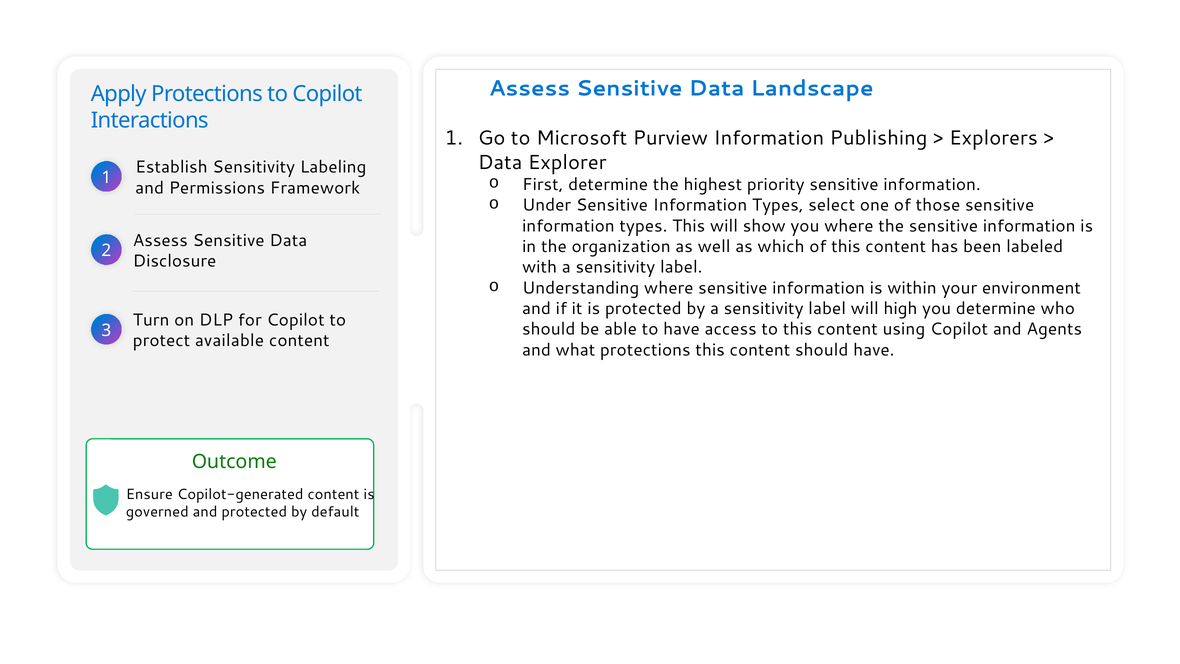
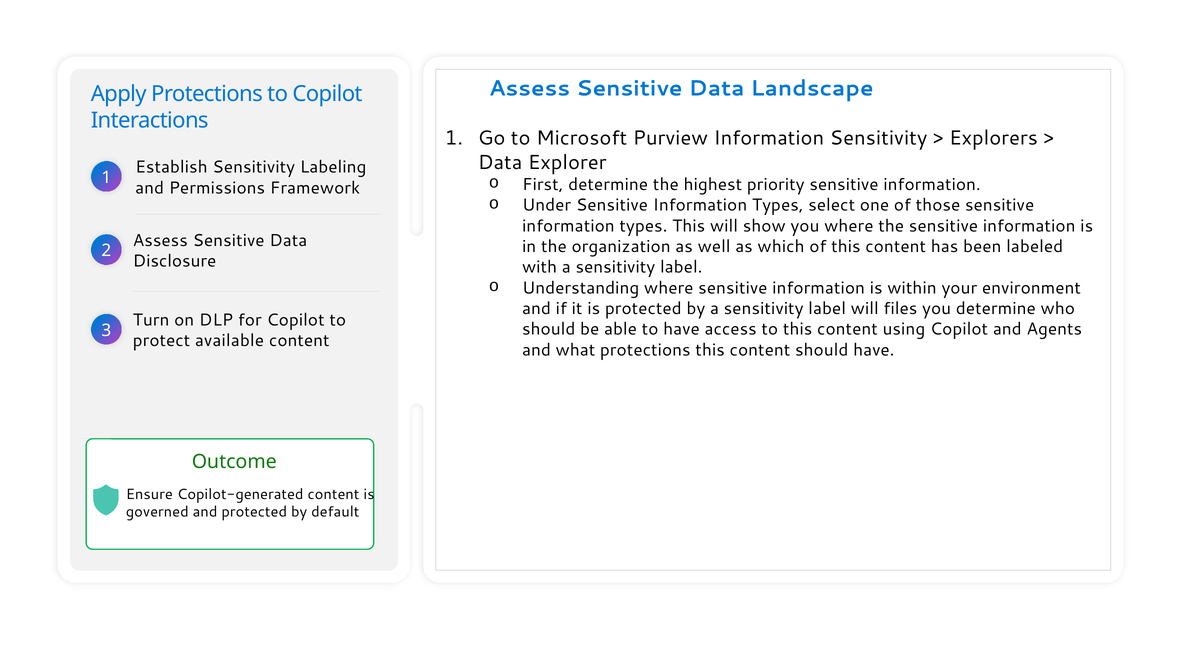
Information Publishing: Publishing -> Sensitivity (879, 138)
high: high -> files (900, 309)
